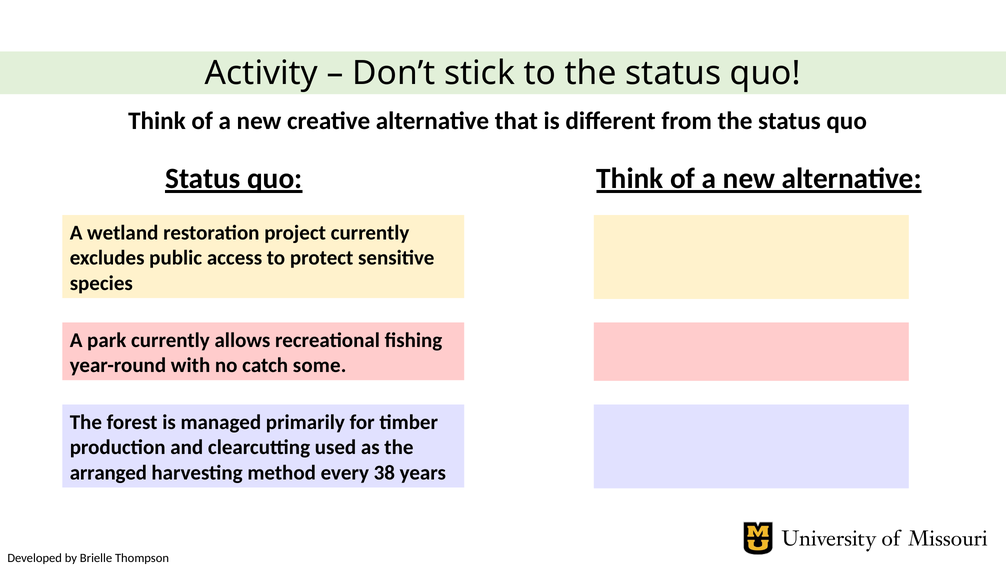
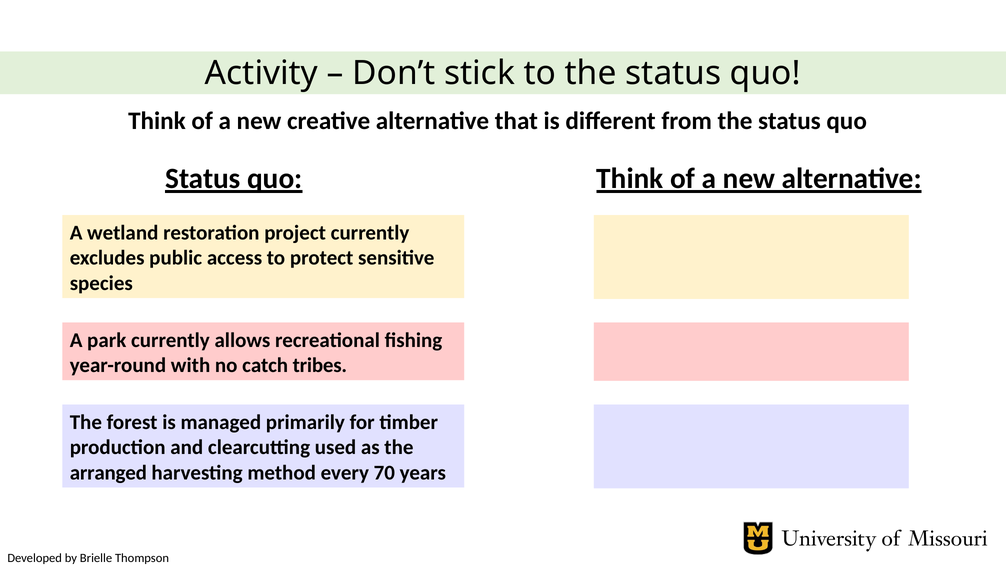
some: some -> tribes (320, 365)
38: 38 -> 70 (384, 473)
